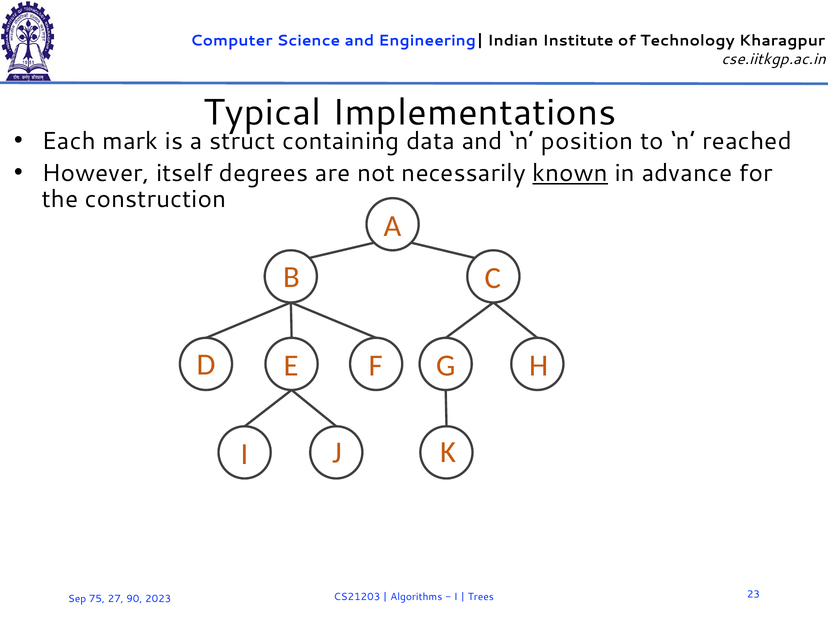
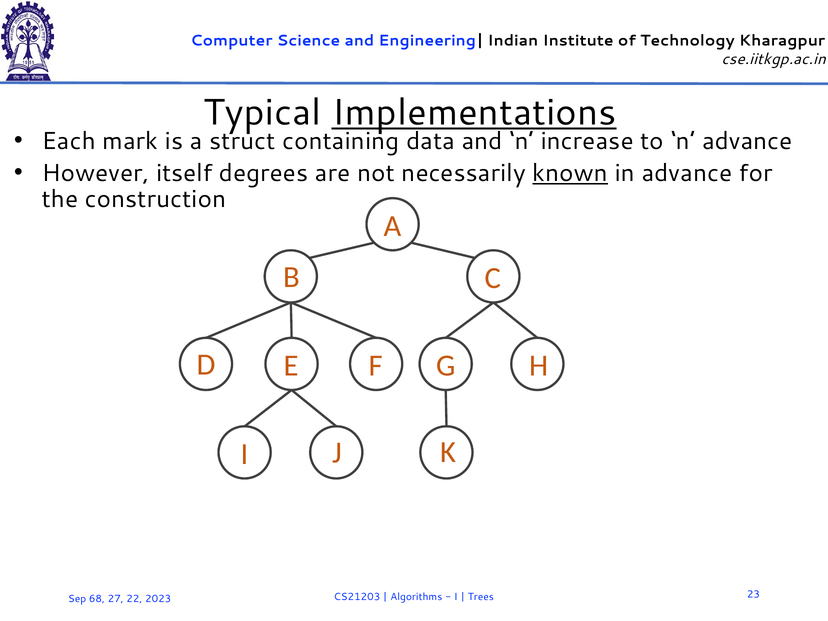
Implementations underline: none -> present (474, 113)
position: position -> increase (587, 141)
n reached: reached -> advance (747, 141)
75: 75 -> 68 (97, 599)
90: 90 -> 22 (134, 599)
